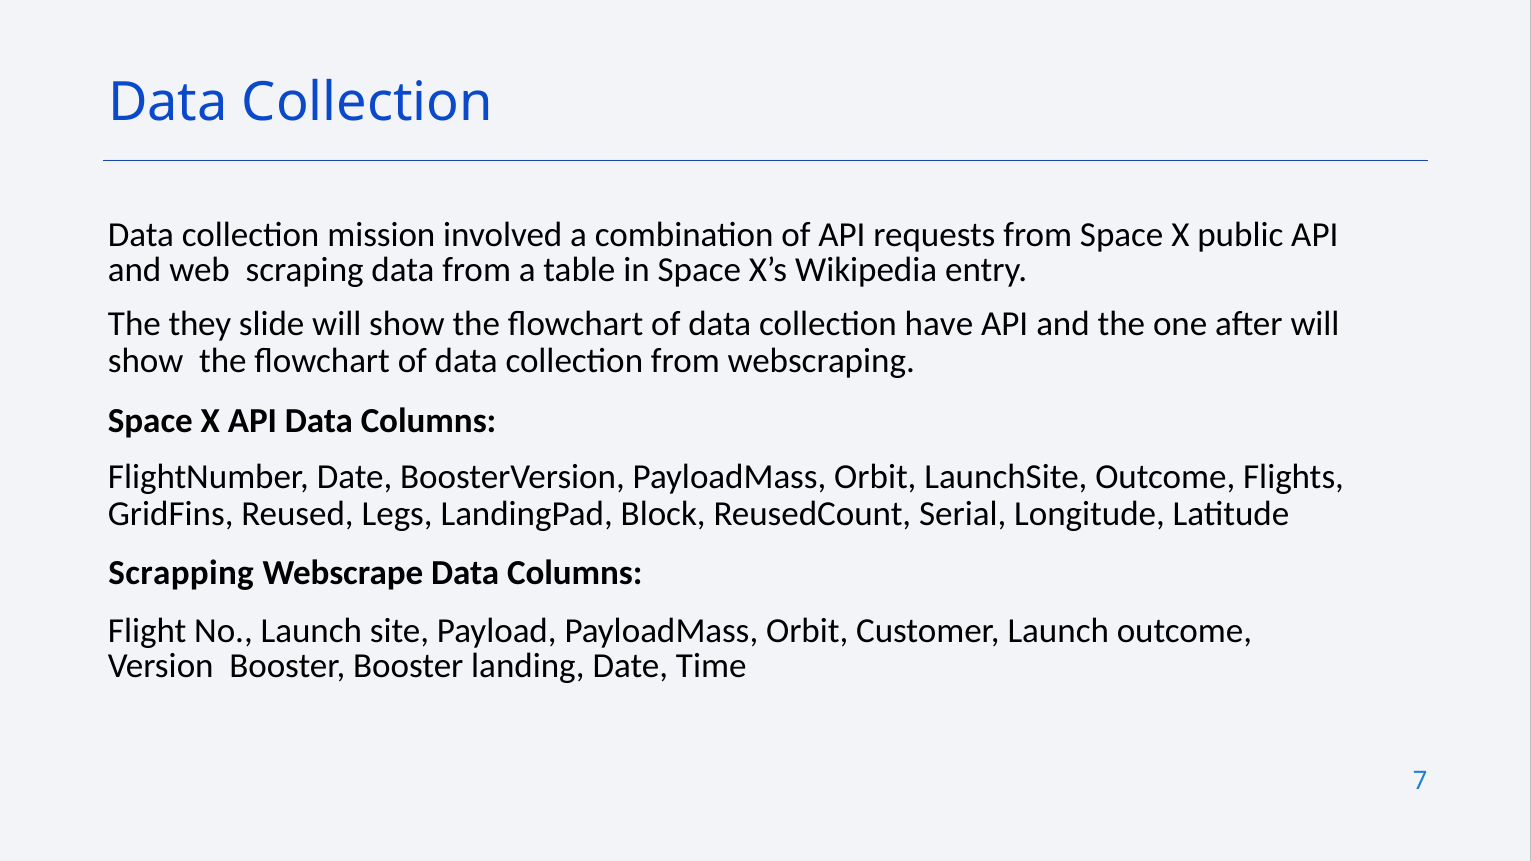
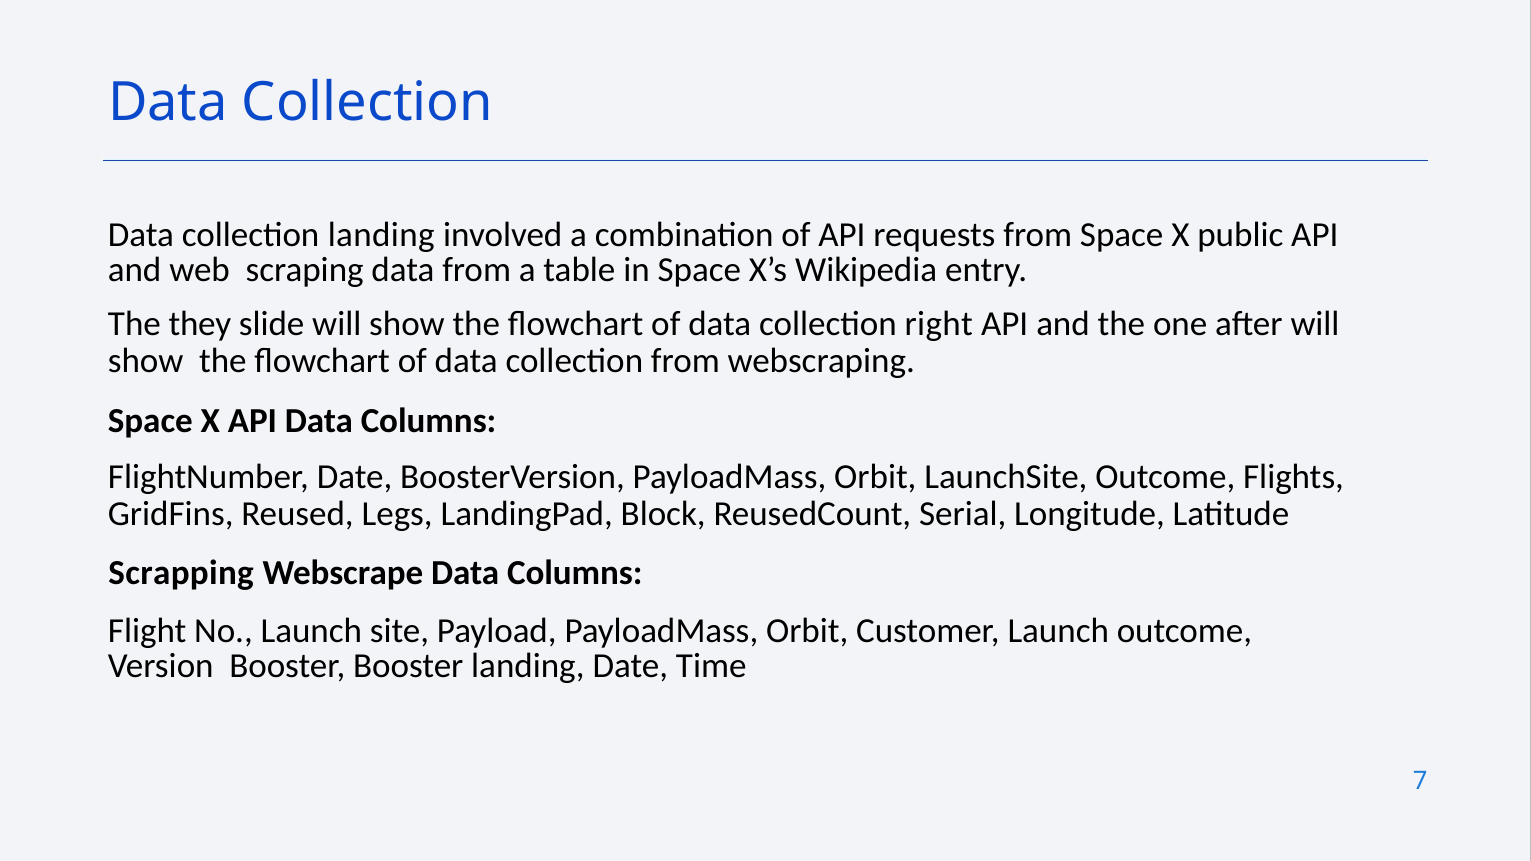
collection mission: mission -> landing (381, 234)
have: have -> right (939, 324)
